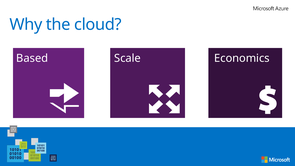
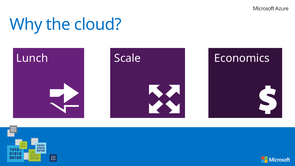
Based: Based -> Lunch (32, 58)
